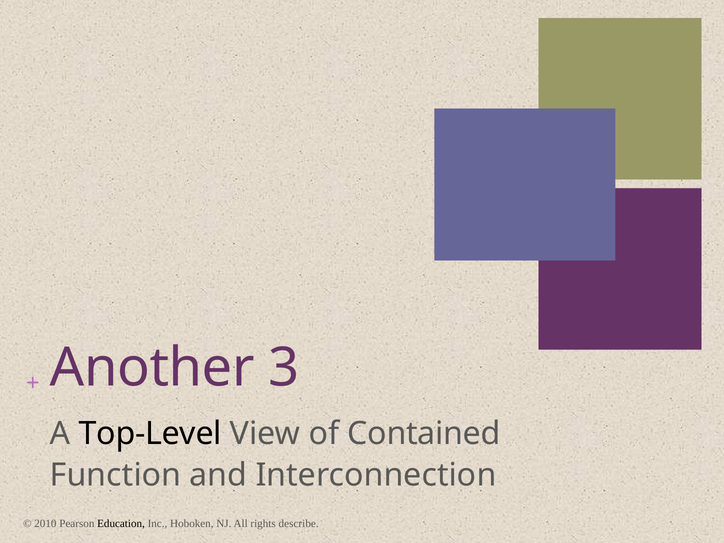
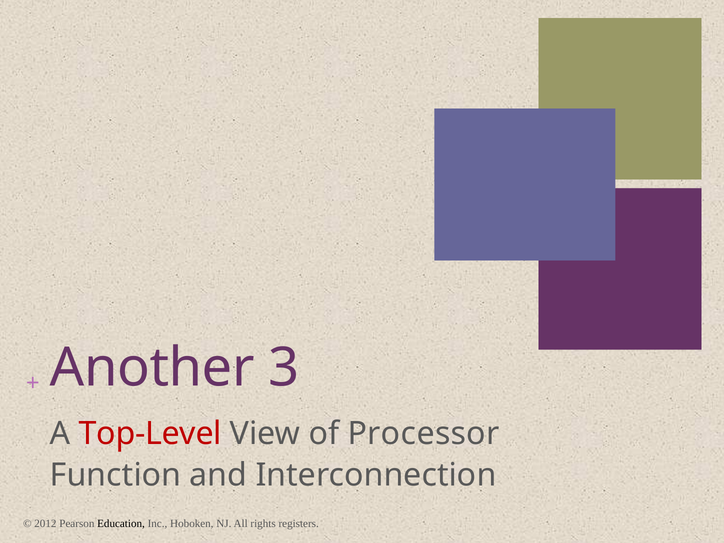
Top-Level colour: black -> red (150, 434)
Contained: Contained -> Processor (424, 434)
2010: 2010 -> 2012 (45, 524)
describe: describe -> registers (299, 524)
